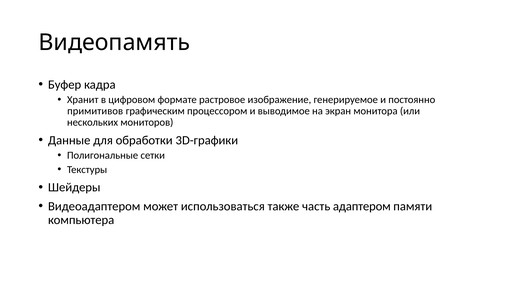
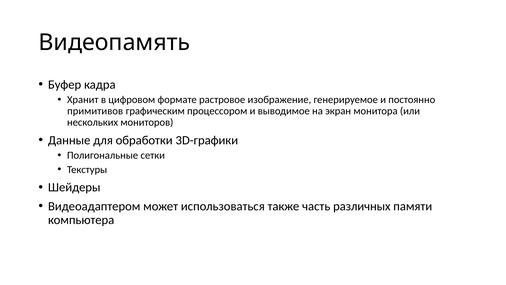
адаптером: адаптером -> различных (362, 206)
